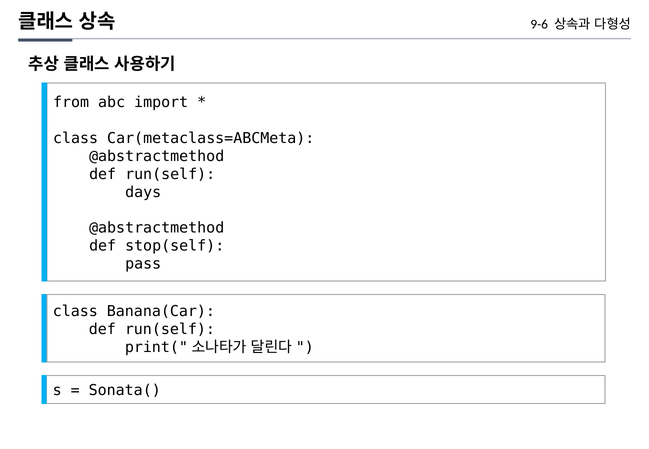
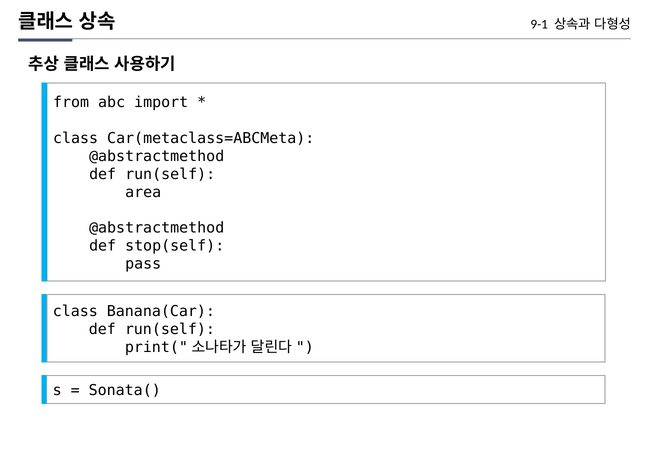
9-6: 9-6 -> 9-1 (539, 25)
days: days -> area (143, 192)
